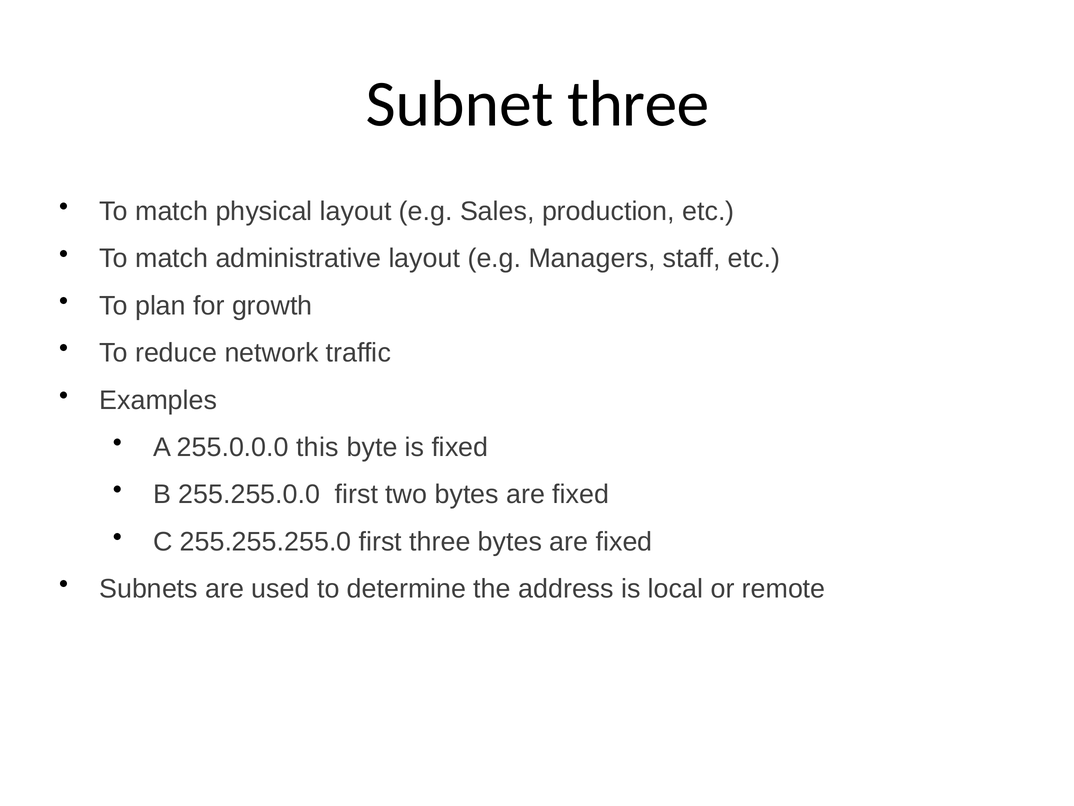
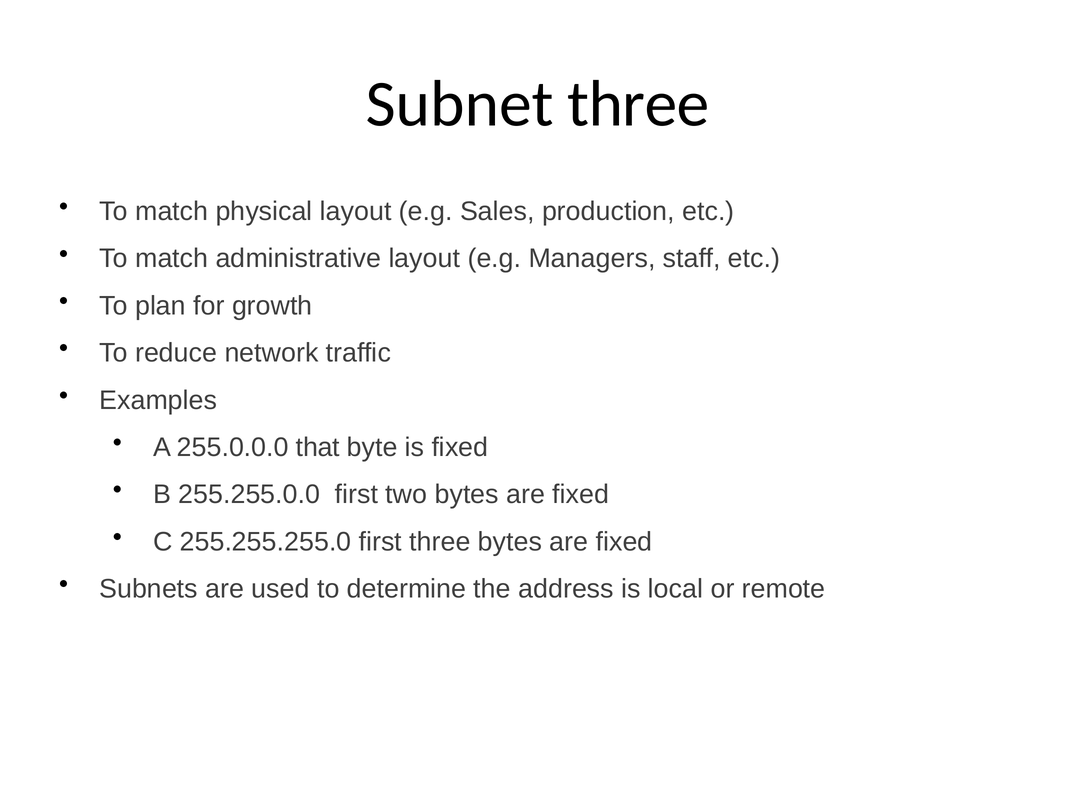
this: this -> that (318, 447)
